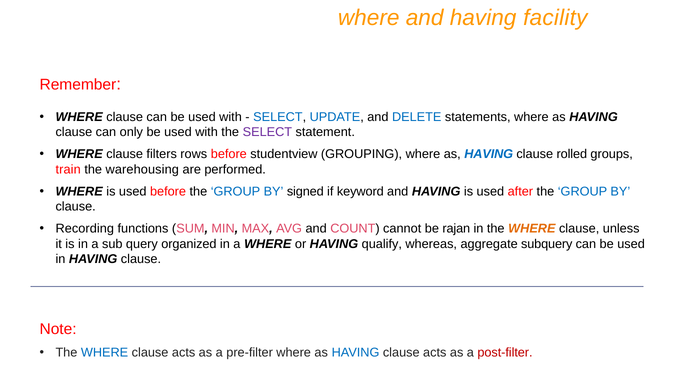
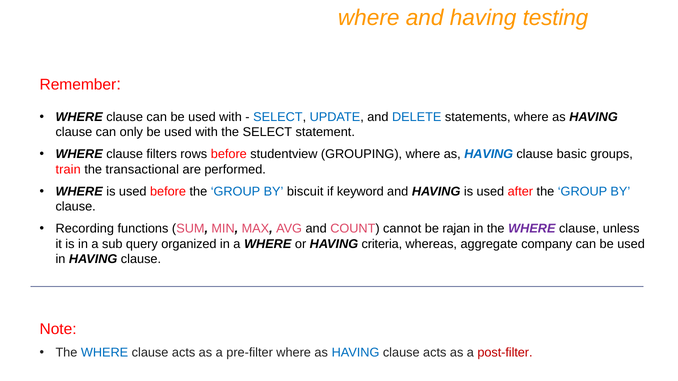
facility: facility -> testing (555, 18)
SELECT colour: purple -> black (267, 132)
rolled: rolled -> basic (572, 154)
warehousing: warehousing -> transactional (142, 170)
signed: signed -> biscuit (305, 192)
WHERE colour: orange -> purple (532, 229)
qualify: qualify -> criteria (382, 244)
subquery: subquery -> company (547, 244)
